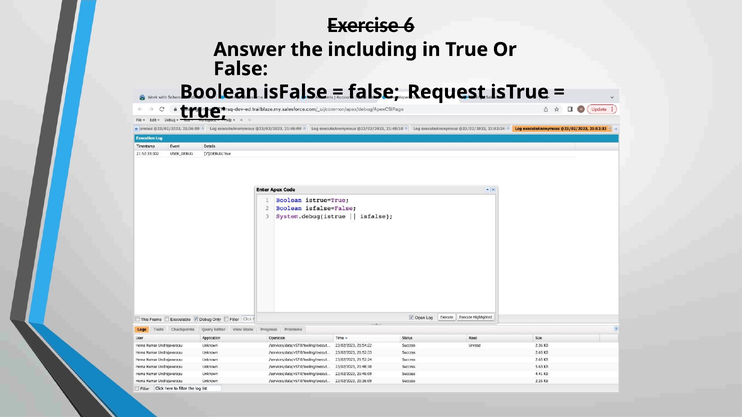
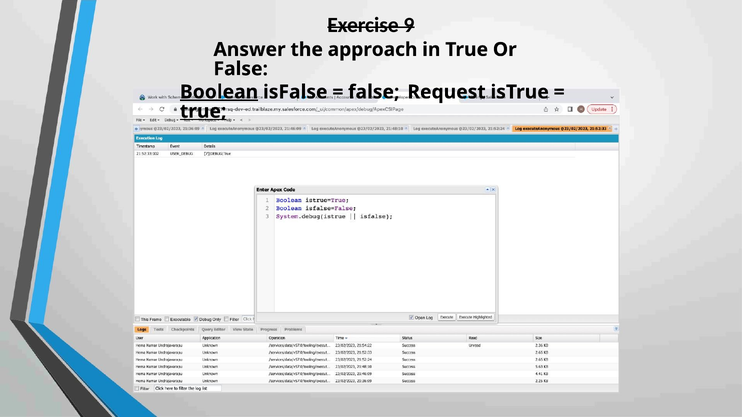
6: 6 -> 9 (409, 25)
including: including -> approach (373, 50)
Boolean underline: none -> present (219, 92)
